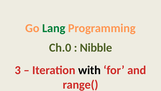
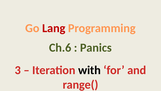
Lang colour: green -> red (54, 28)
Ch.0: Ch.0 -> Ch.6 (60, 47)
Nibble: Nibble -> Panics (96, 47)
